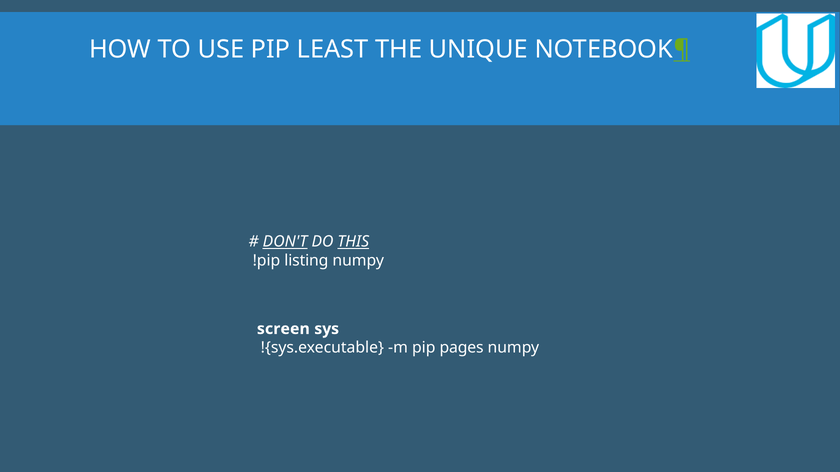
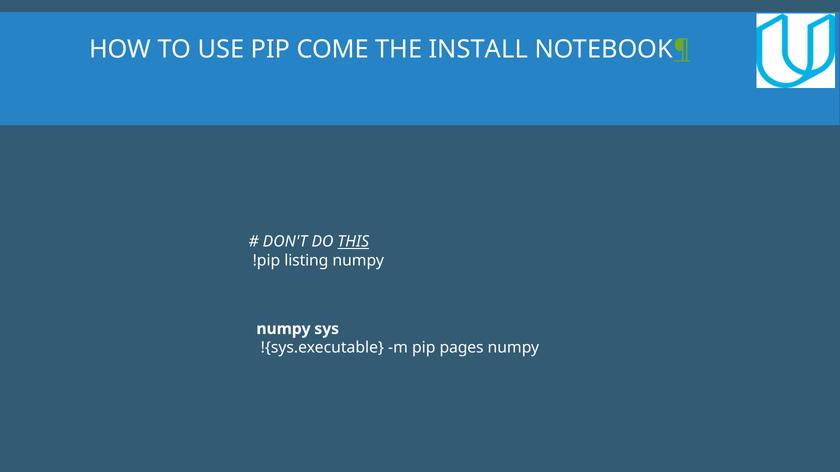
LEAST: LEAST -> COME (333, 50)
UNIQUE: UNIQUE -> INSTALL (478, 50)
DON'T underline: present -> none (285, 242)
screen: screen -> numpy (284, 329)
